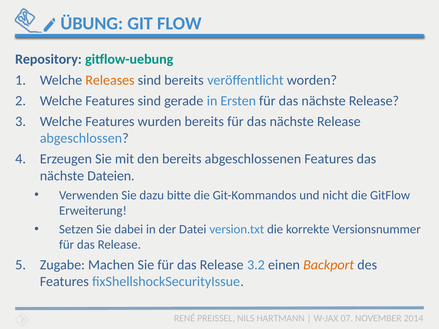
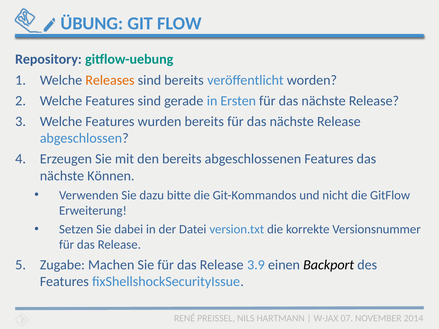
Dateien: Dateien -> Können (111, 176)
3.2: 3.2 -> 3.9 (256, 265)
Backport colour: orange -> black (329, 265)
